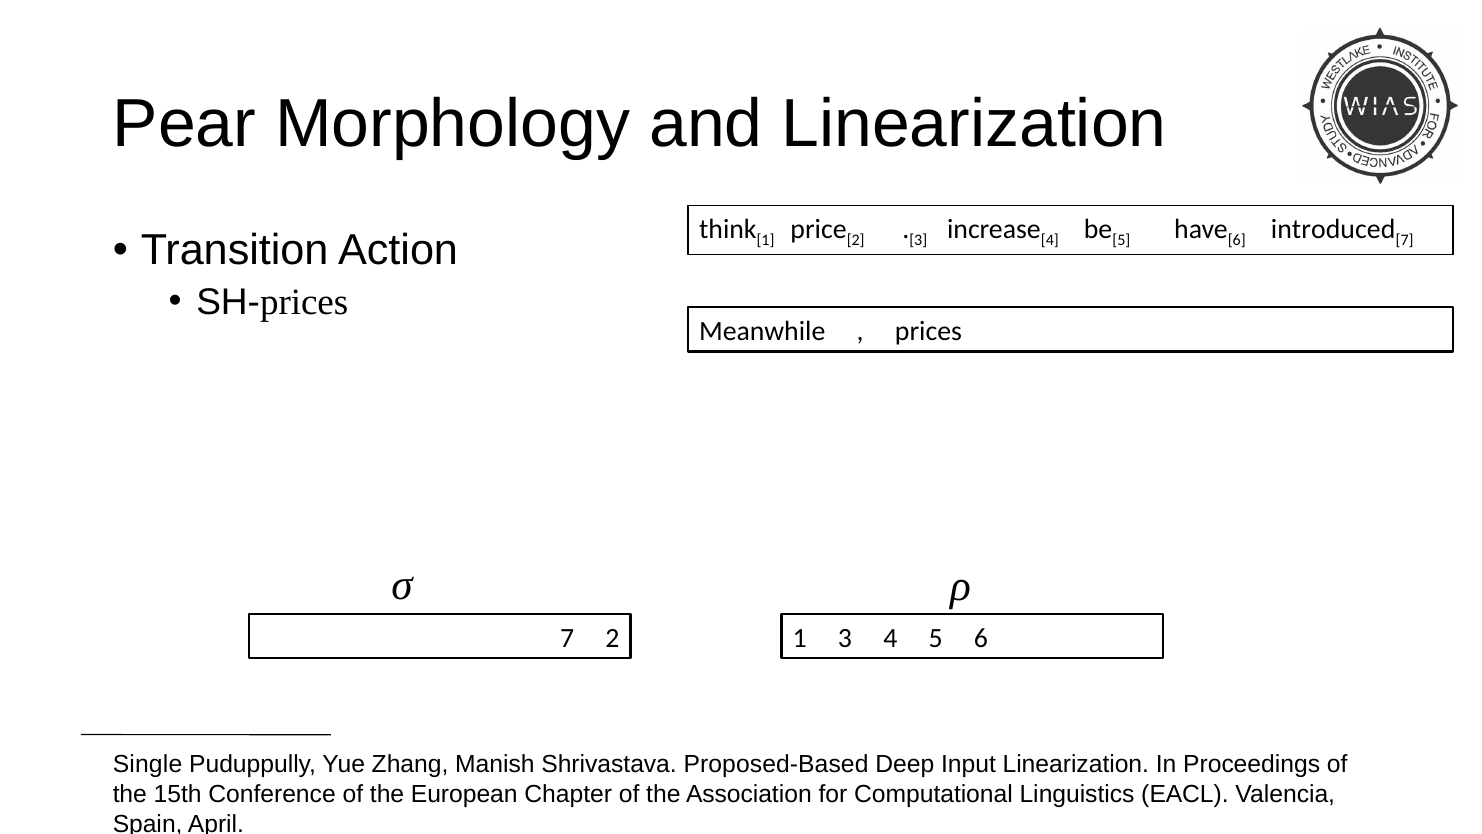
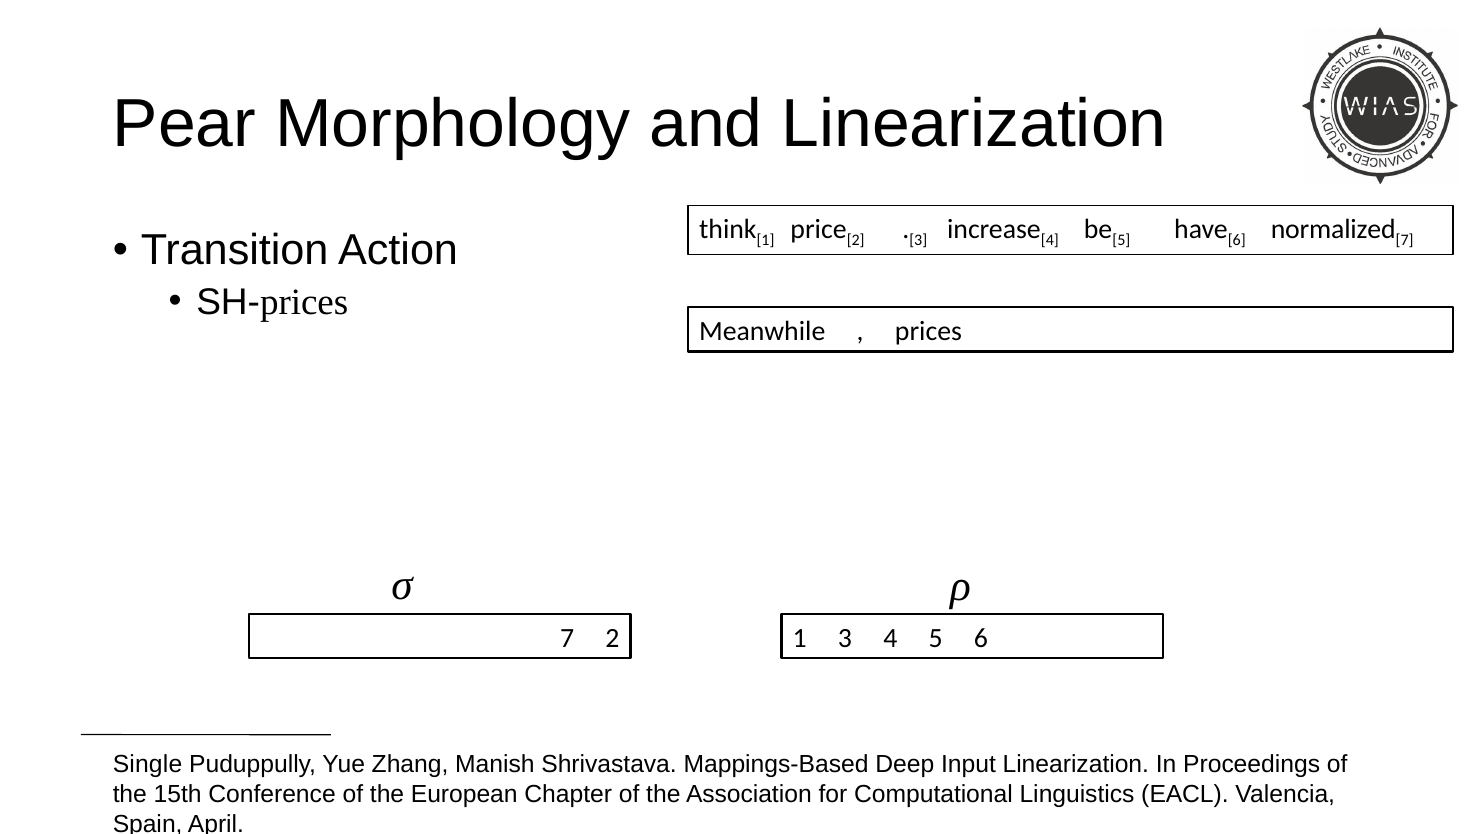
introduced: introduced -> normalized (1333, 230)
Proposed-Based: Proposed-Based -> Mappings-Based (776, 764)
